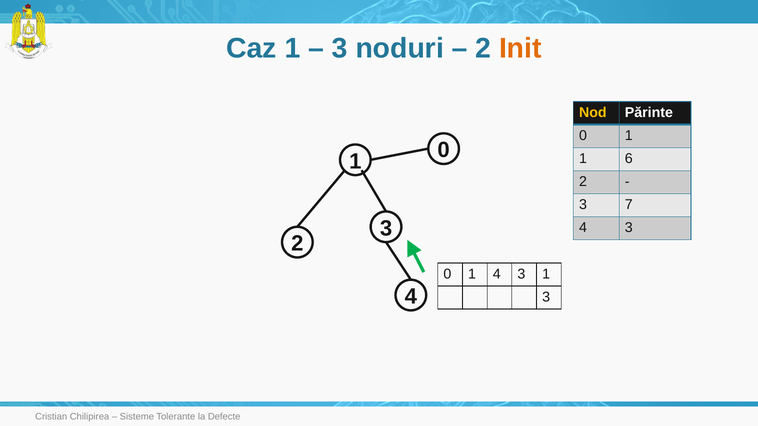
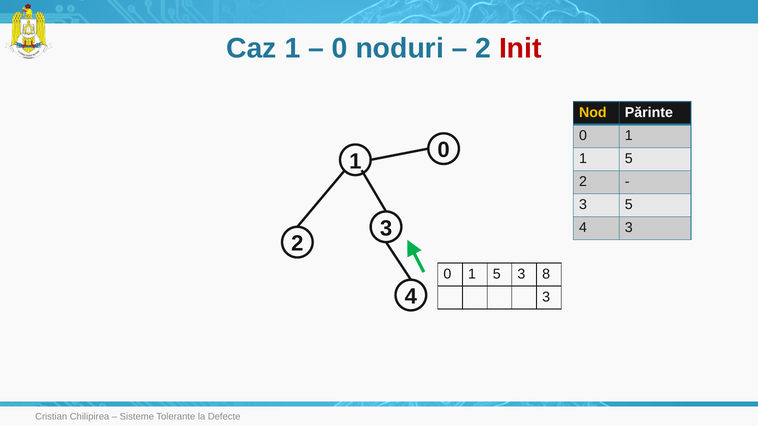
3: 3 -> 0 (340, 48)
Init colour: orange -> red (520, 48)
6: 6 -> 5 (629, 159)
3 7: 7 -> 5 (629, 205)
0 1 4: 4 -> 5 (497, 274)
3 1: 1 -> 8 (546, 274)
